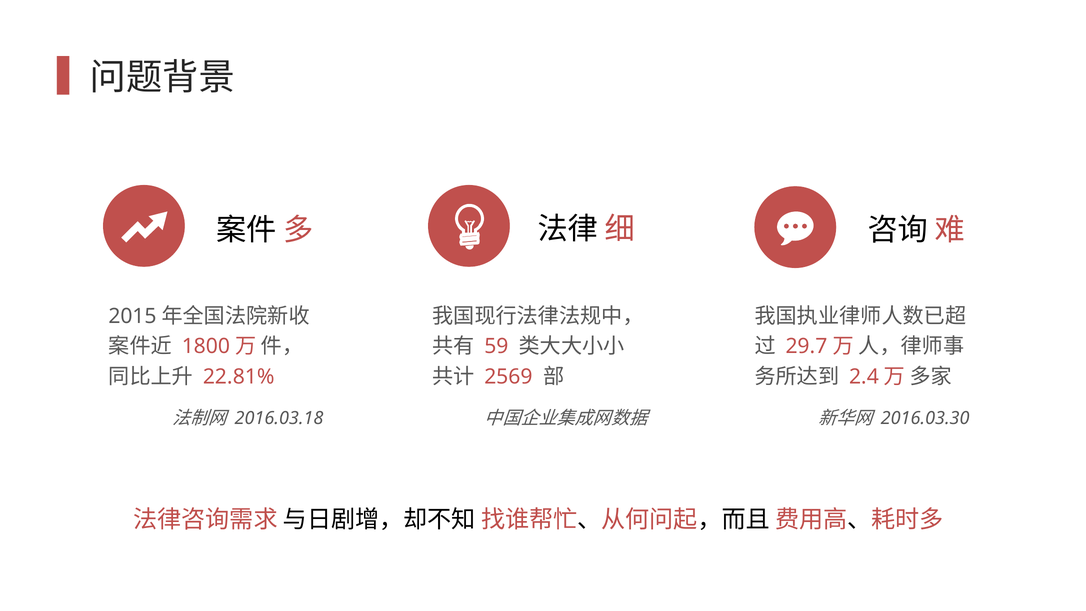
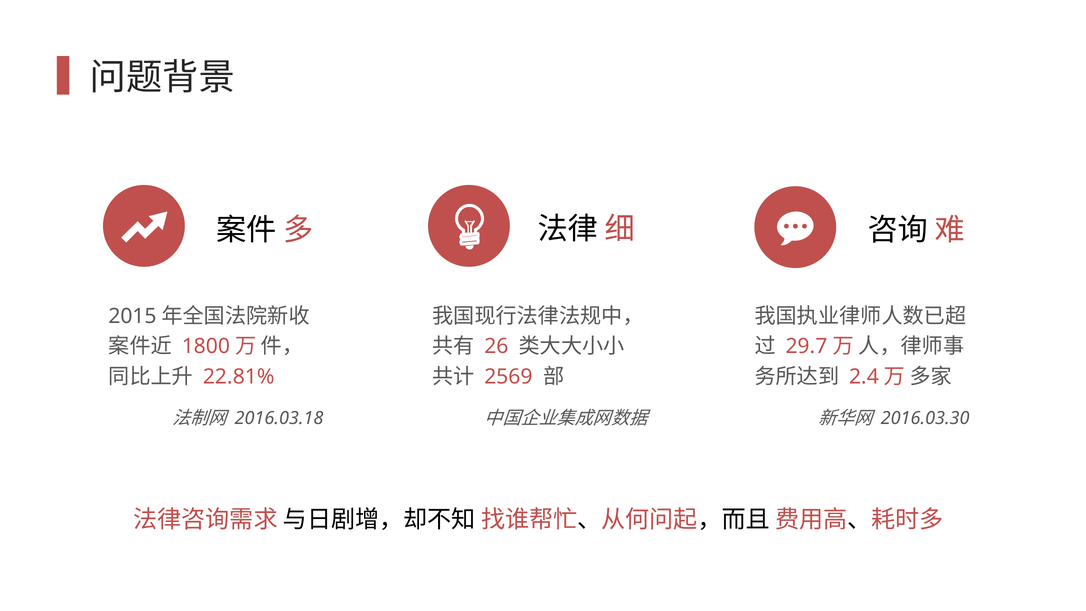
59: 59 -> 26 (496, 346)
